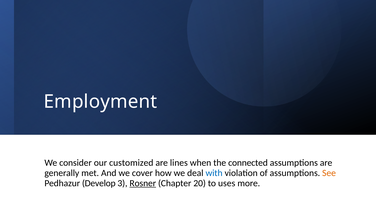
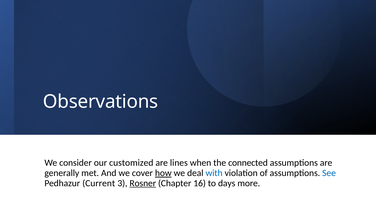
Employment: Employment -> Observations (101, 101)
how underline: none -> present (163, 173)
See colour: orange -> blue (329, 173)
Develop: Develop -> Current (99, 183)
20: 20 -> 16 (200, 183)
uses: uses -> days (227, 183)
